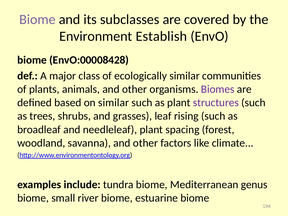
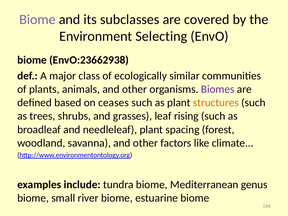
Establish: Establish -> Selecting (161, 36)
EnvO:00008428: EnvO:00008428 -> EnvO:23662938 (89, 60)
on similar: similar -> ceases (114, 103)
structures colour: purple -> orange (216, 103)
